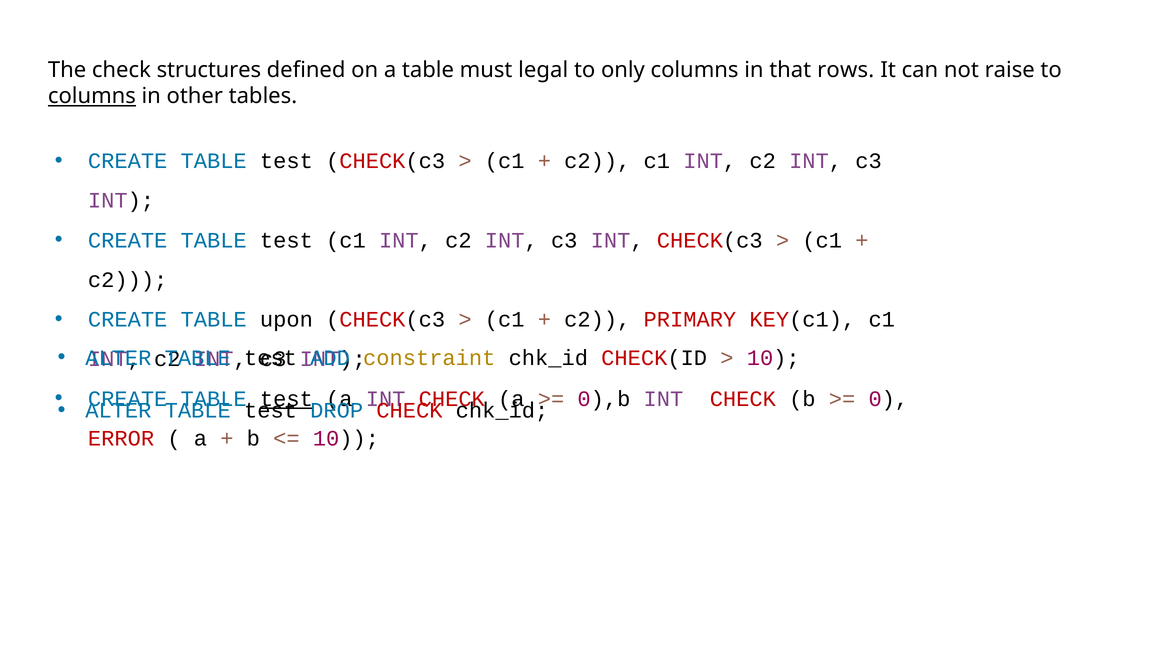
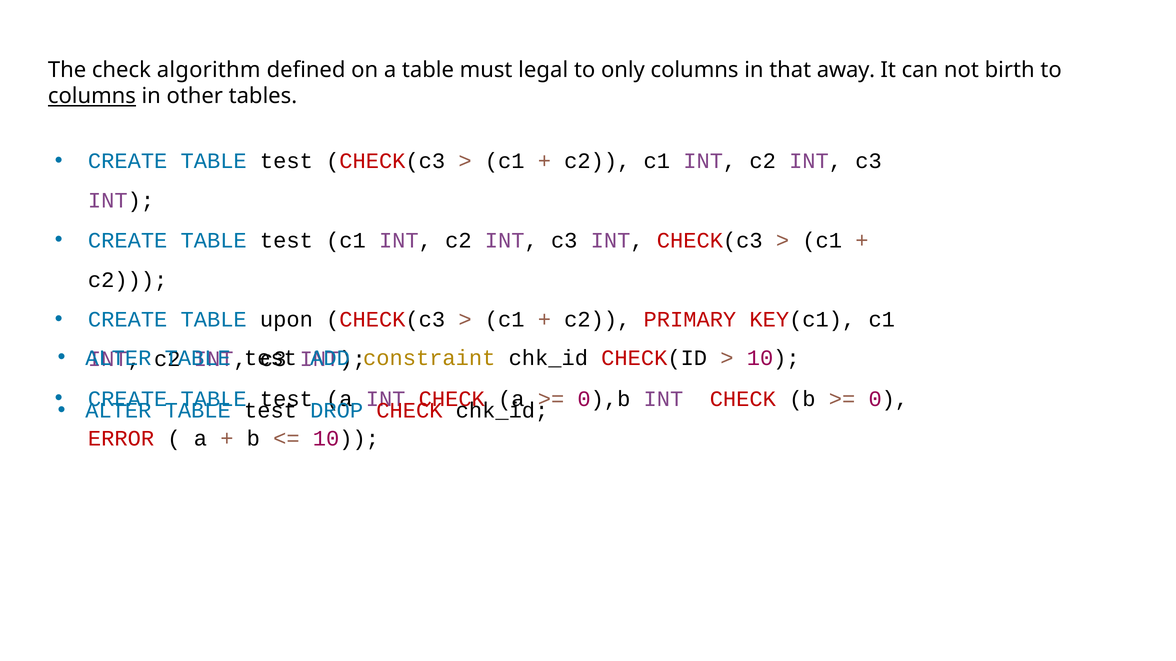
structures: structures -> algorithm (209, 70)
rows: rows -> away (846, 70)
raise: raise -> birth (1010, 70)
test underline: present -> none (286, 399)
